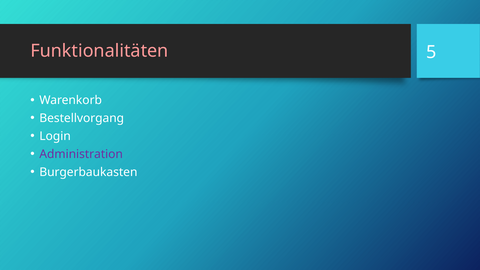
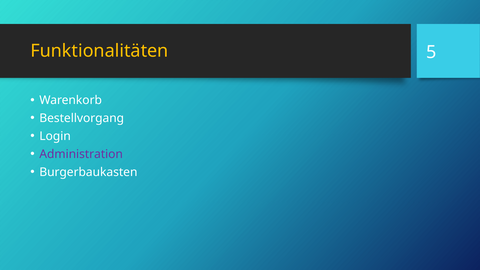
Funktionalitäten colour: pink -> yellow (99, 51)
